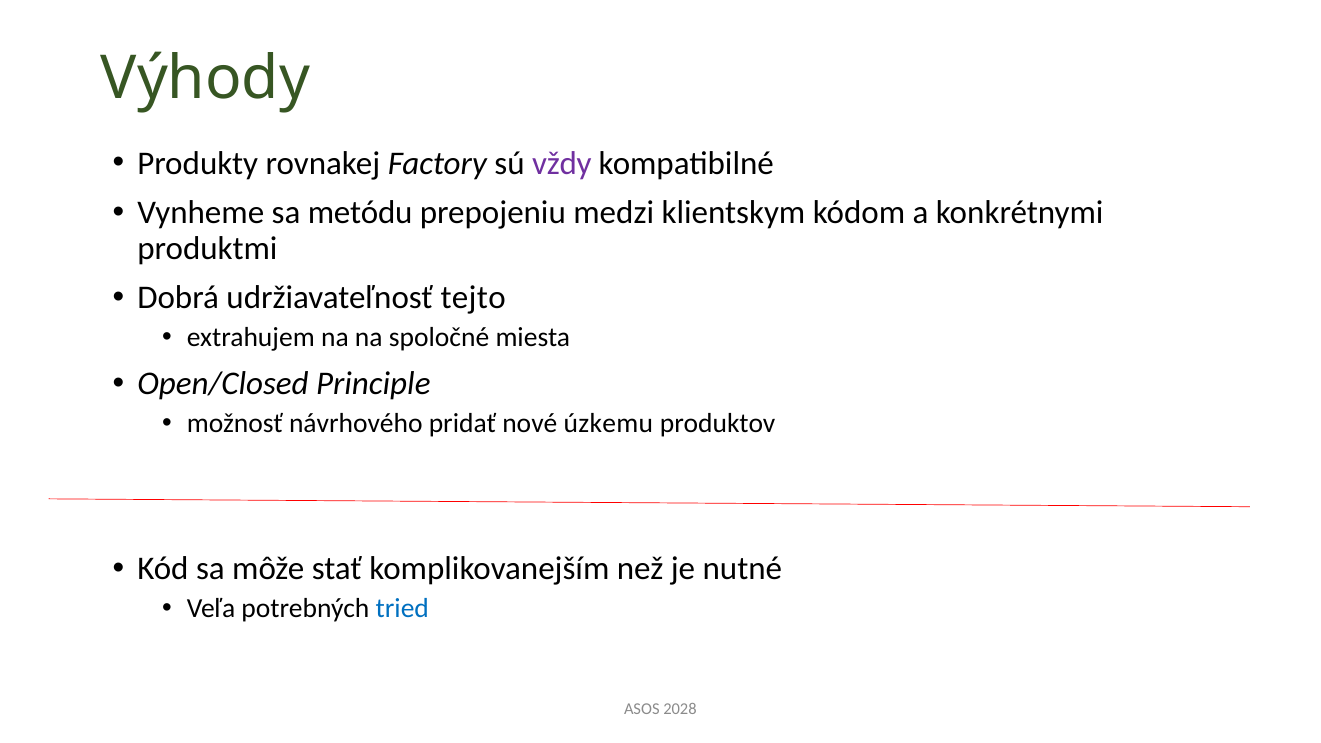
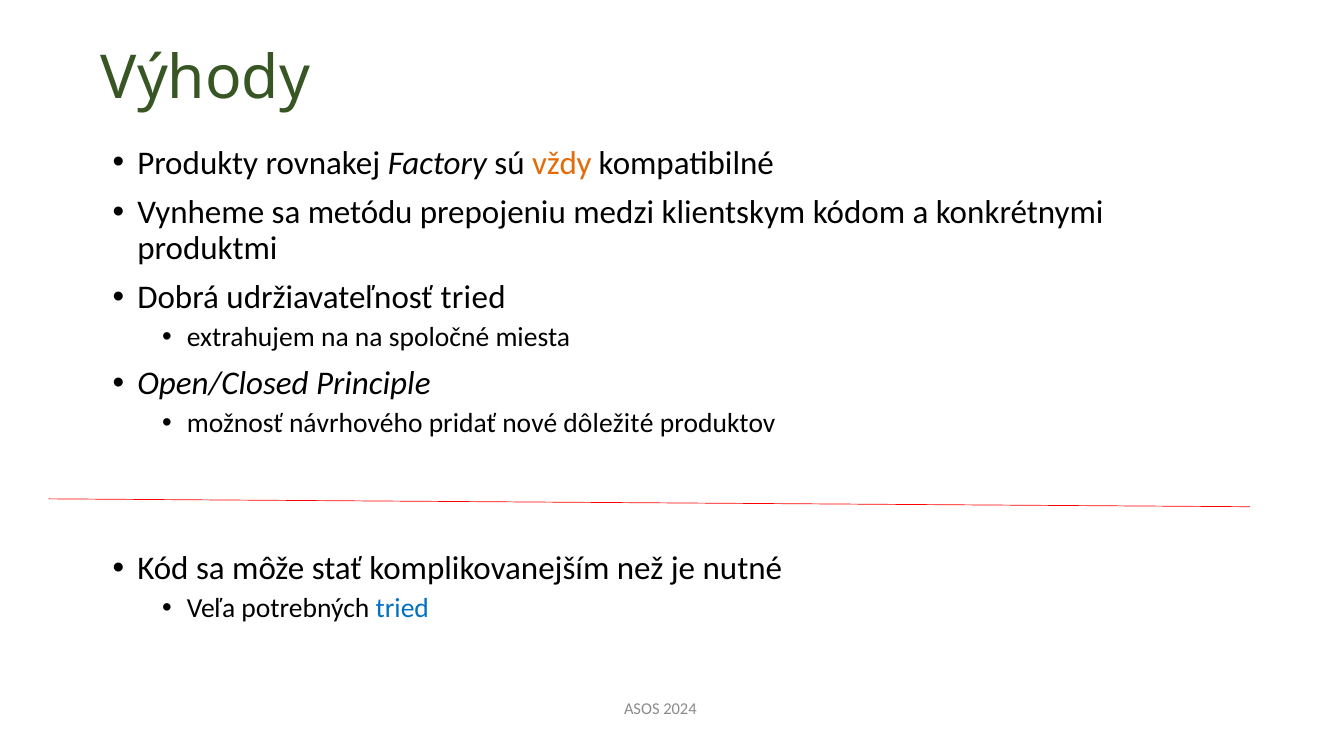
vždy colour: purple -> orange (562, 163)
udržiavateľnosť tejto: tejto -> tried (473, 298)
úzkemu: úzkemu -> dôležité (608, 424)
2028: 2028 -> 2024 (680, 710)
